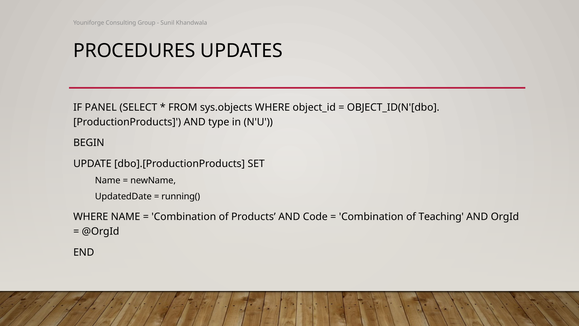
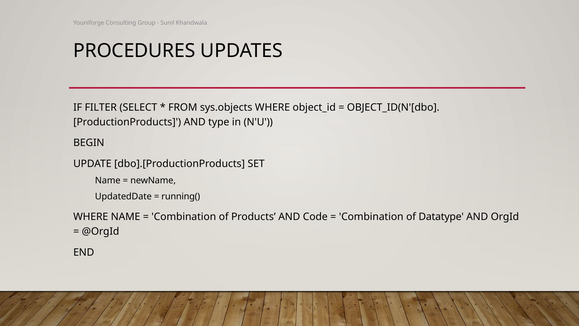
PANEL: PANEL -> FILTER (101, 107)
Teaching: Teaching -> Datatype (441, 216)
